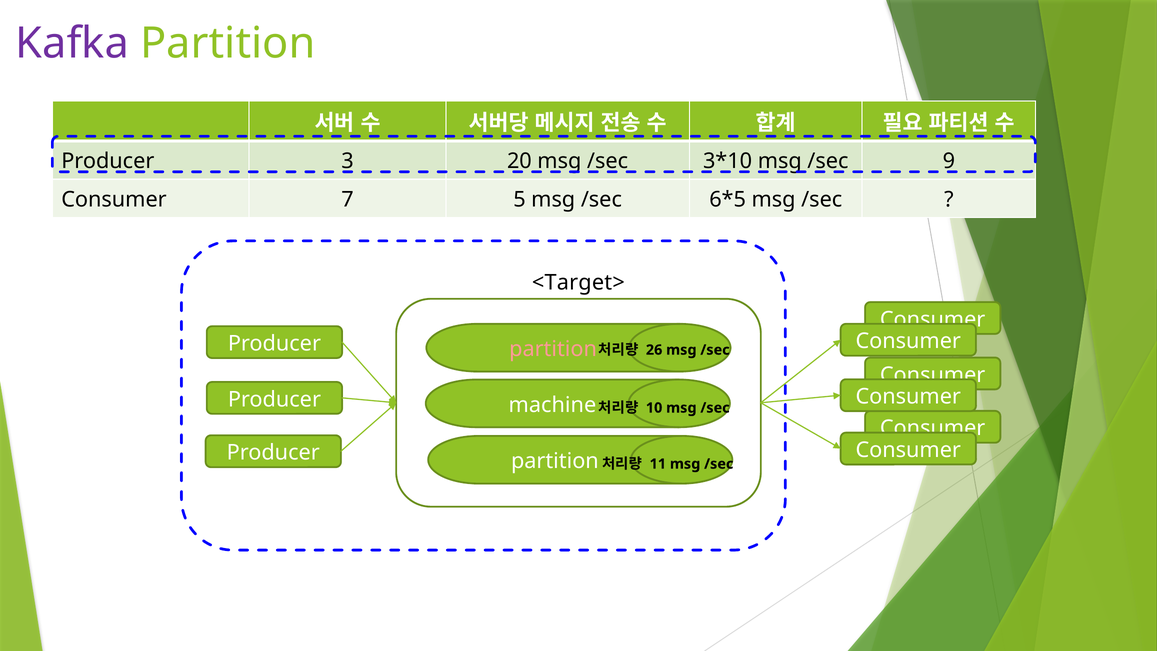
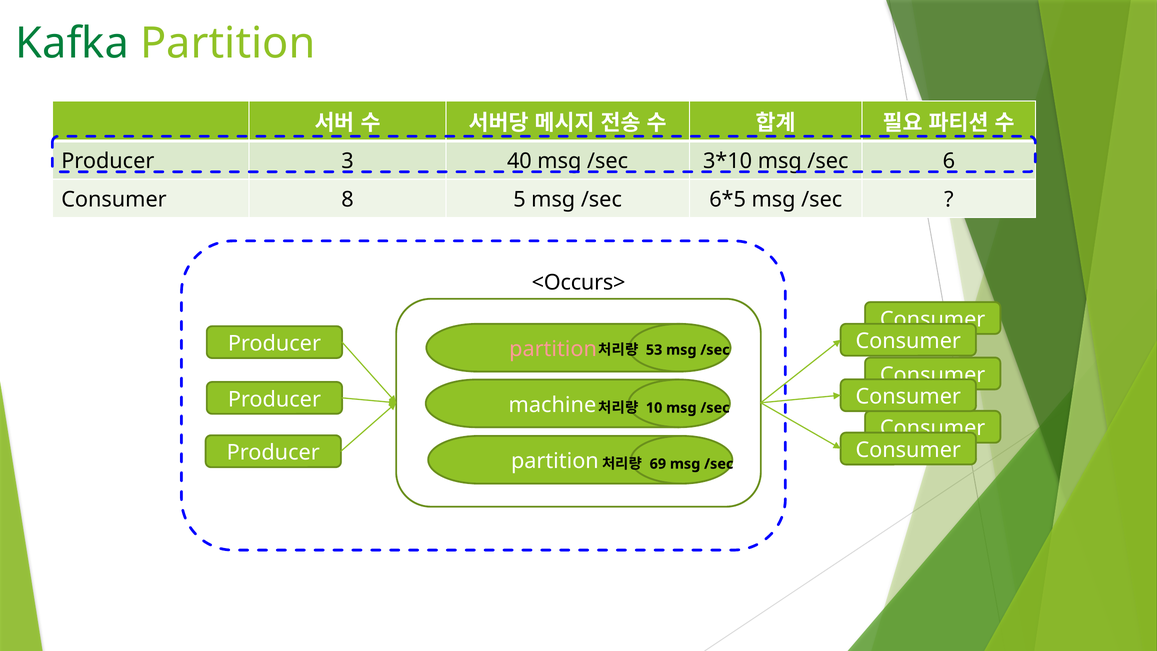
Kafka colour: purple -> green (72, 44)
20: 20 -> 40 (519, 161)
9: 9 -> 6 (949, 161)
7: 7 -> 8 (348, 199)
<Target>: <Target> -> <Occurs> (579, 283)
26: 26 -> 53 (654, 350)
11: 11 -> 69 (658, 464)
